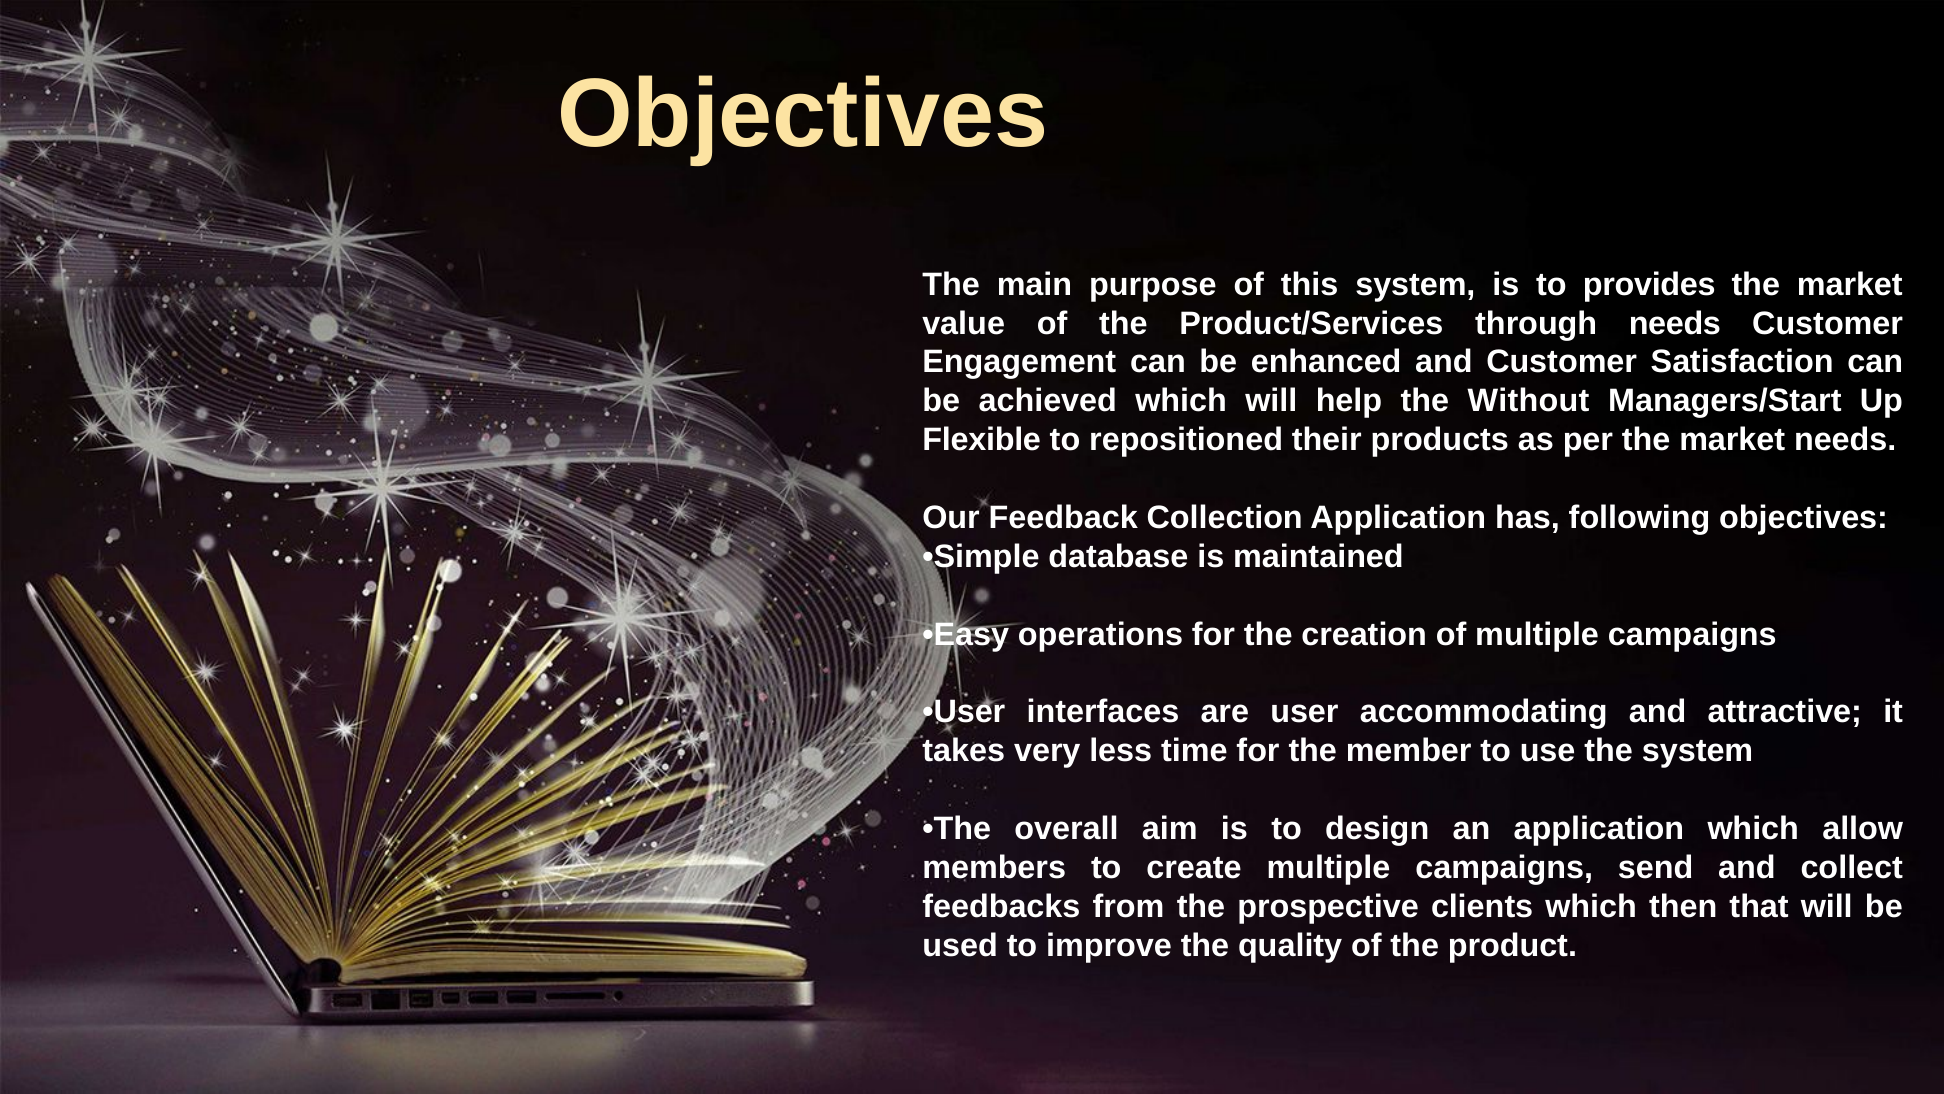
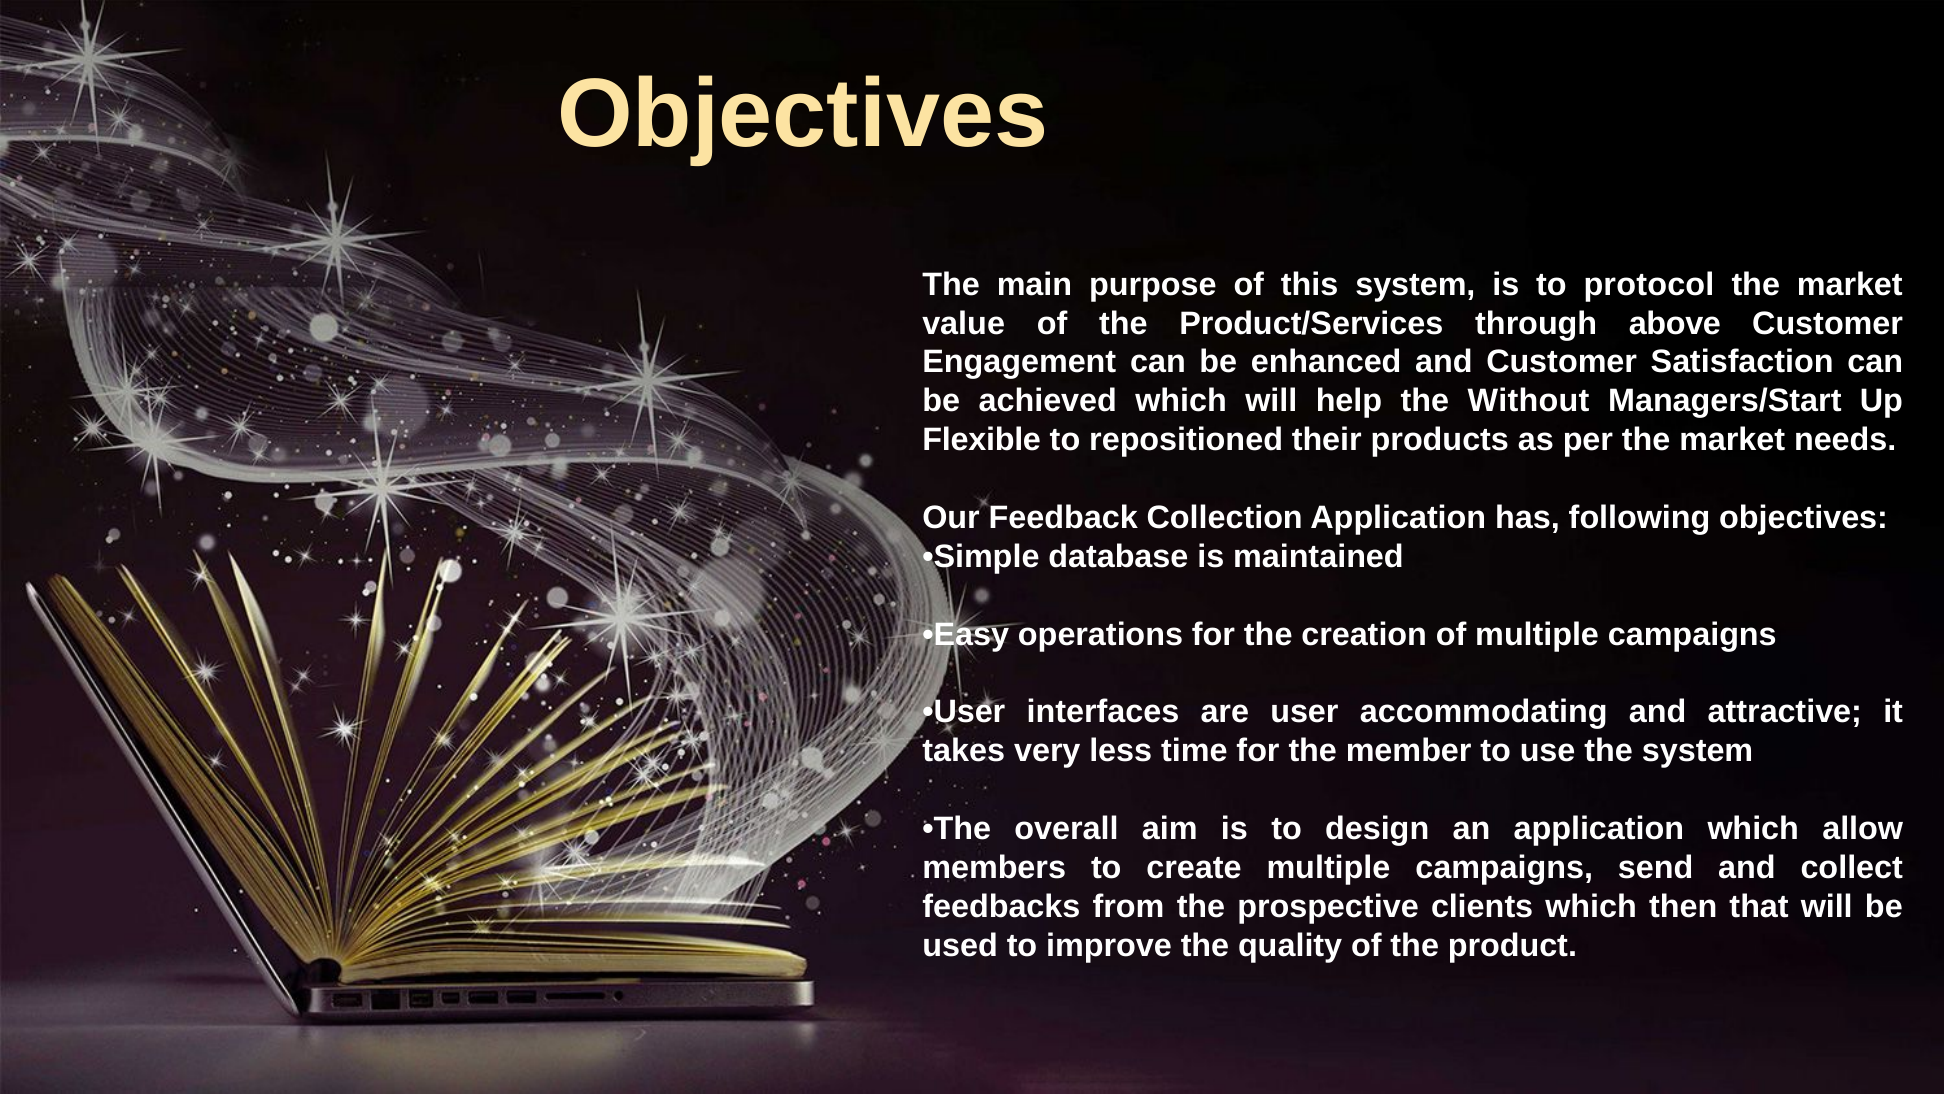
provides: provides -> protocol (1649, 284)
through needs: needs -> above (1675, 323)
